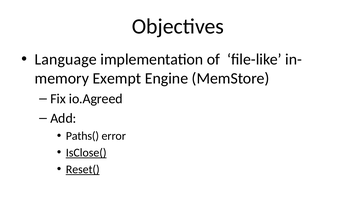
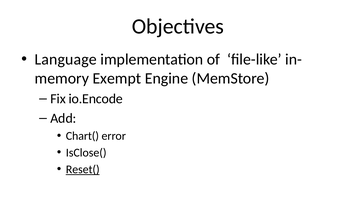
io.Agreed: io.Agreed -> io.Encode (96, 99)
Paths(: Paths( -> Chart( (82, 136)
IsClose( underline: present -> none (86, 152)
